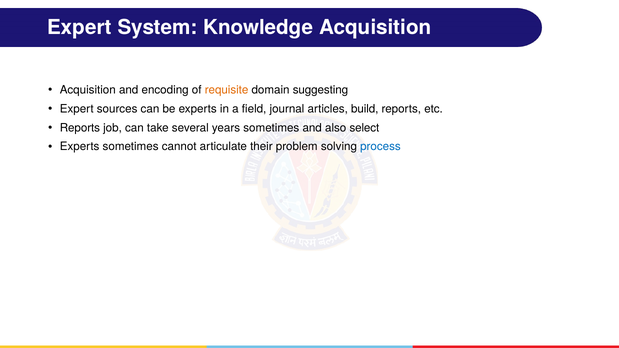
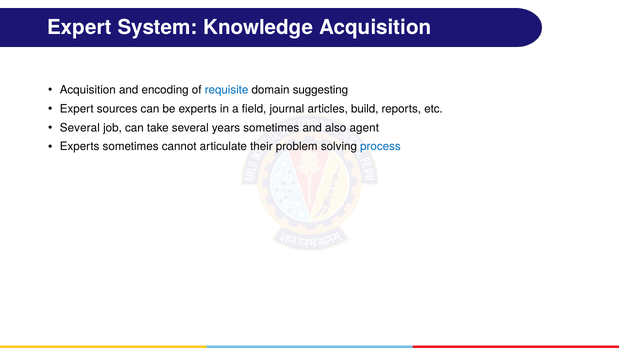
requisite colour: orange -> blue (227, 90)
Reports: Reports -> Several (80, 128)
select: select -> agent (364, 128)
